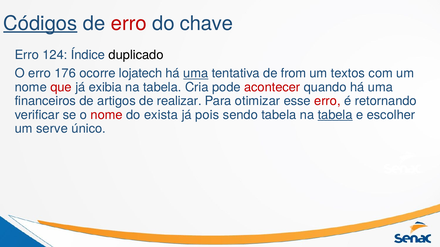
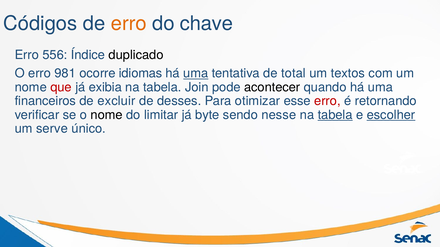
Códigos underline: present -> none (40, 23)
erro colour: red -> orange (129, 23)
124: 124 -> 556 (55, 55)
176: 176 -> 981 (65, 74)
lojatech: lojatech -> idiomas (141, 74)
from: from -> total (293, 74)
Cria: Cria -> Join (197, 87)
acontecer colour: red -> black (272, 87)
artigos: artigos -> excluir (116, 101)
realizar: realizar -> desses (179, 101)
nome colour: red -> black (107, 115)
exista: exista -> limitar (161, 115)
pois: pois -> byte (207, 115)
sendo tabela: tabela -> nesse (279, 115)
escolher underline: none -> present (391, 115)
